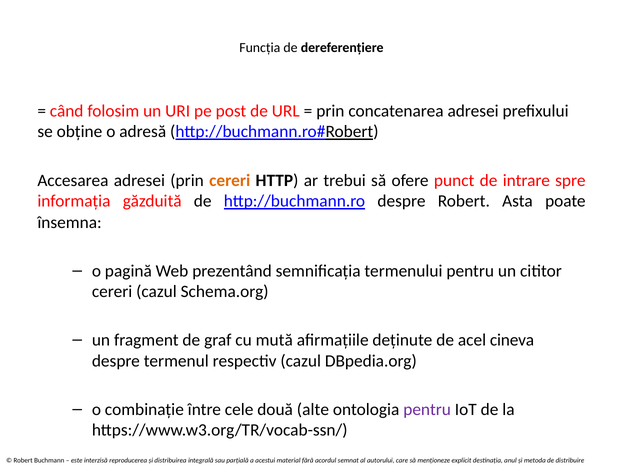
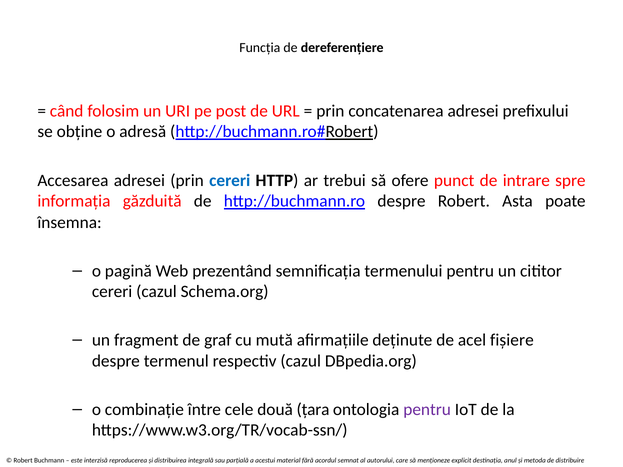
cereri colour: orange -> blue (230, 181)
cineva: cineva -> fişiere (512, 340)
alte: alte -> țara (313, 410)
